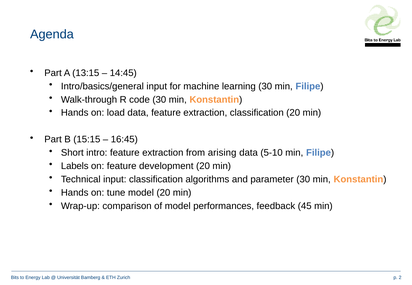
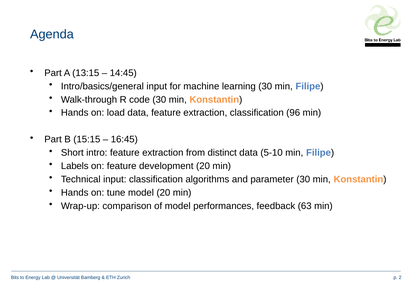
classification 20: 20 -> 96 (293, 113)
arising: arising -> distinct (222, 153)
45: 45 -> 63 (305, 206)
